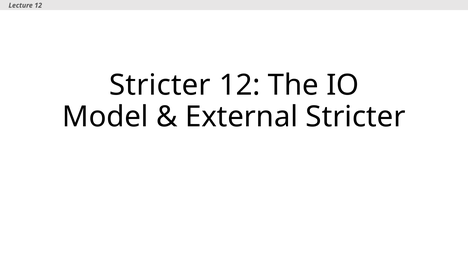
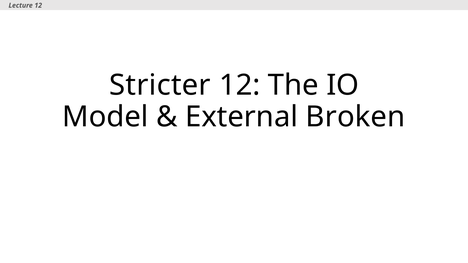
External Stricter: Stricter -> Broken (356, 117)
